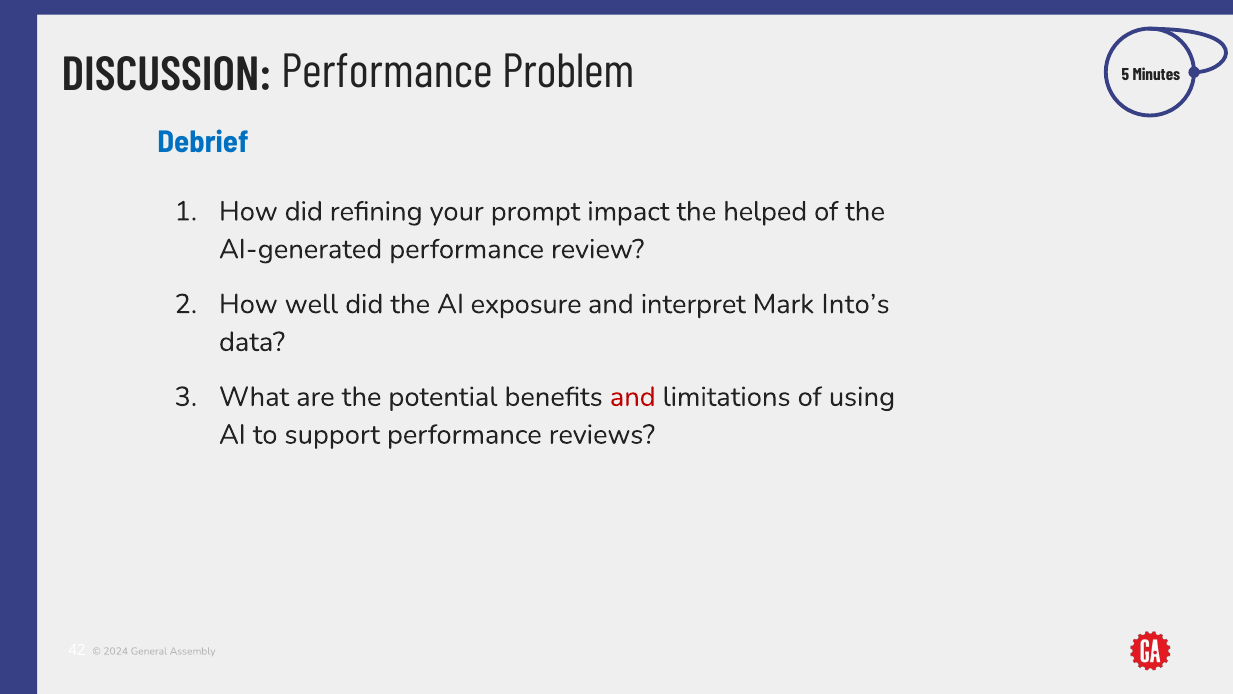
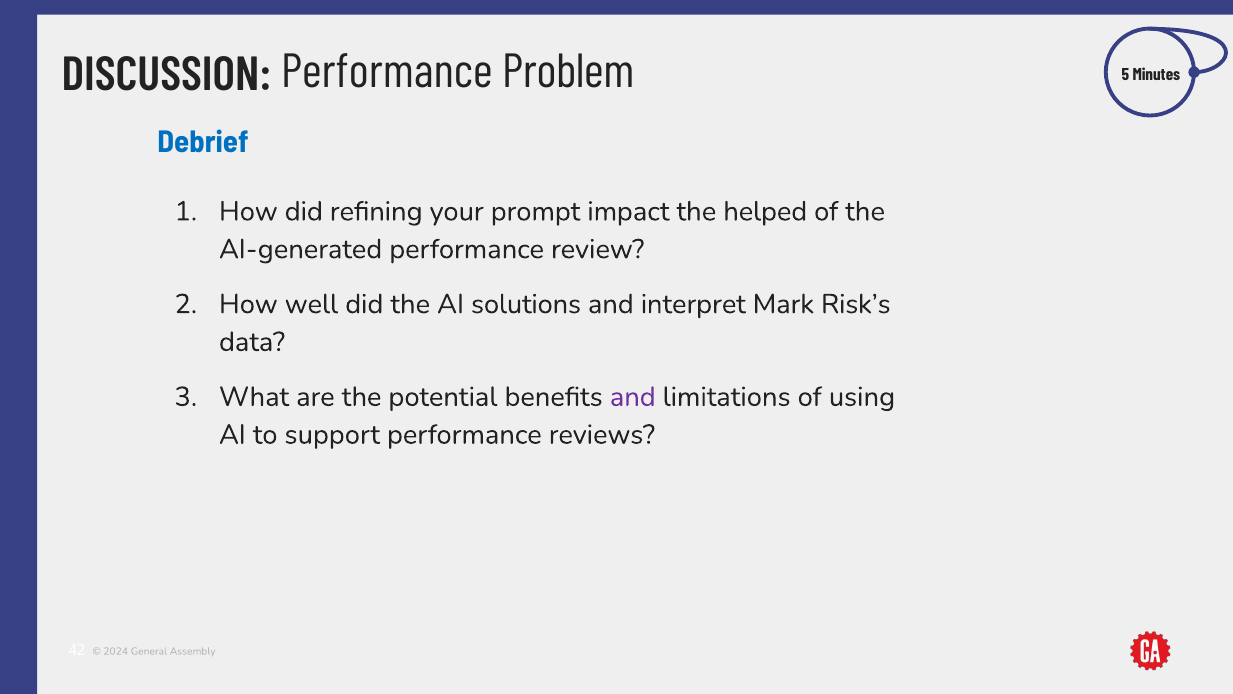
exposure: exposure -> solutions (526, 304)
Into’s: Into’s -> Risk’s (856, 304)
and colour: red -> purple (633, 397)
